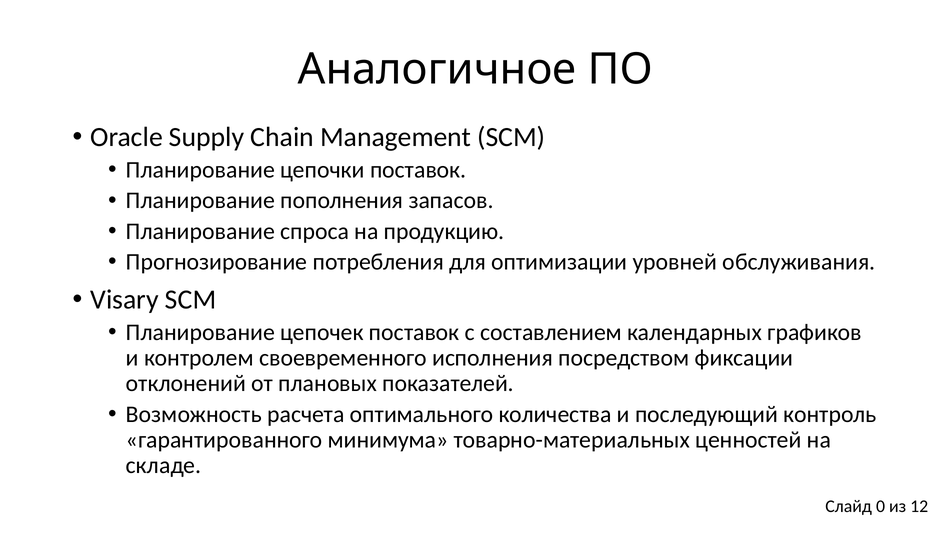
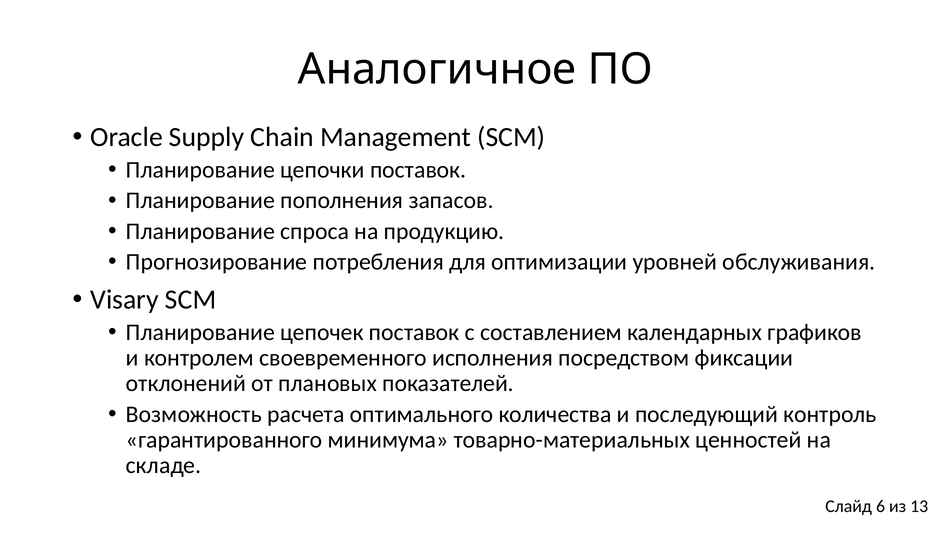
0: 0 -> 6 (881, 506)
12: 12 -> 13 (919, 506)
